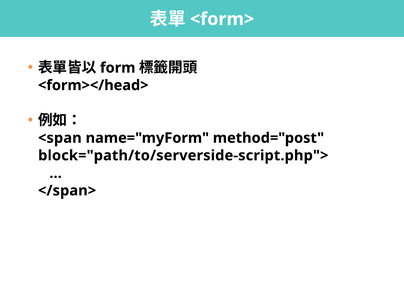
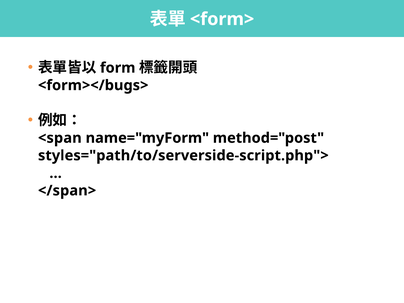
<form></head>: <form></head> -> <form></bugs> (93, 85)
block="path/to/serverside-script.php">: block="path/to/serverside-script.php"> -> styles="path/to/serverside-script.php"> (183, 156)
